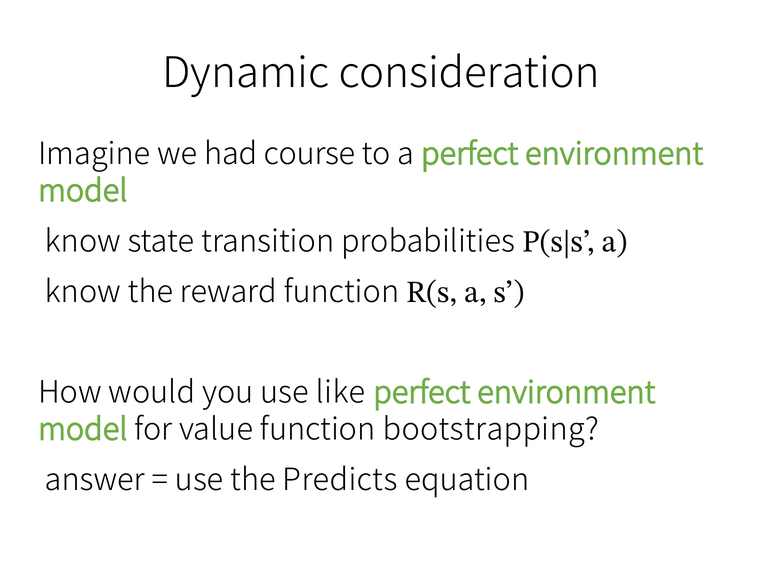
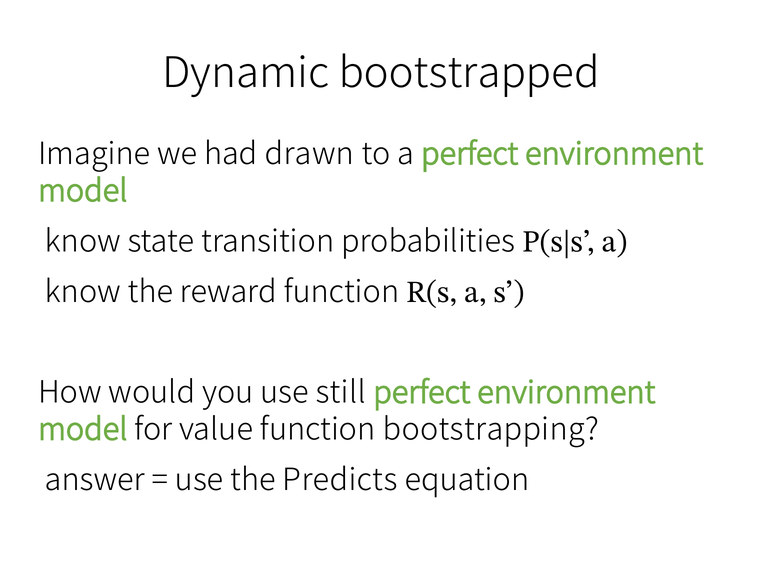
consideration: consideration -> bootstrapped (469, 73)
course: course -> drawn (309, 154)
like: like -> still (341, 393)
